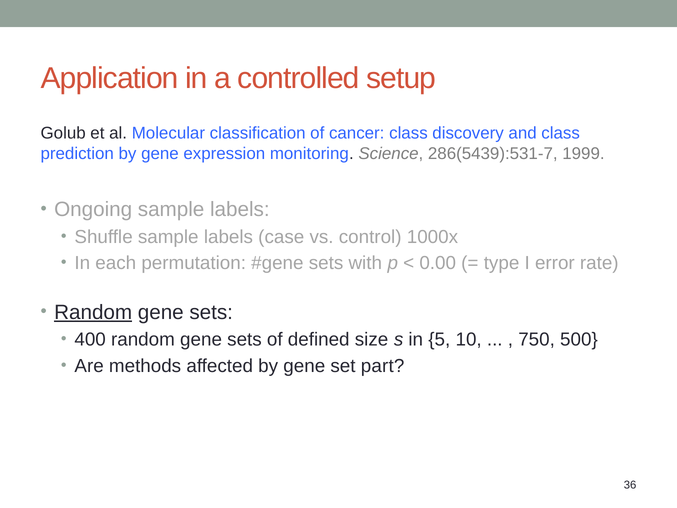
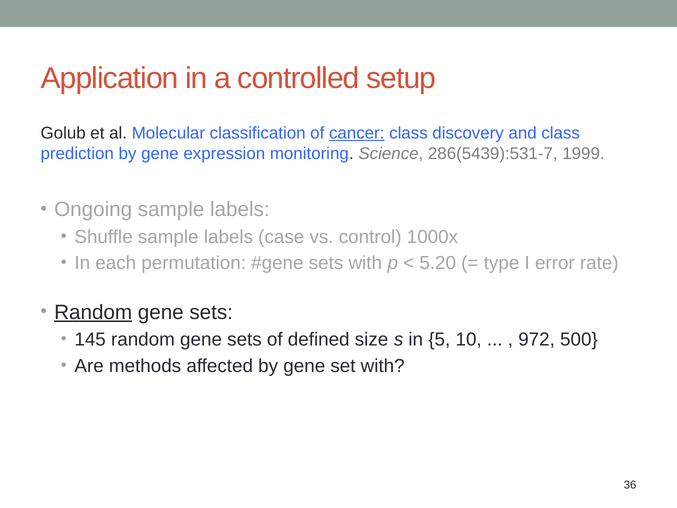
cancer underline: none -> present (357, 133)
0.00: 0.00 -> 5.20 (438, 263)
400: 400 -> 145 (90, 340)
750: 750 -> 972 (537, 340)
set part: part -> with (383, 366)
